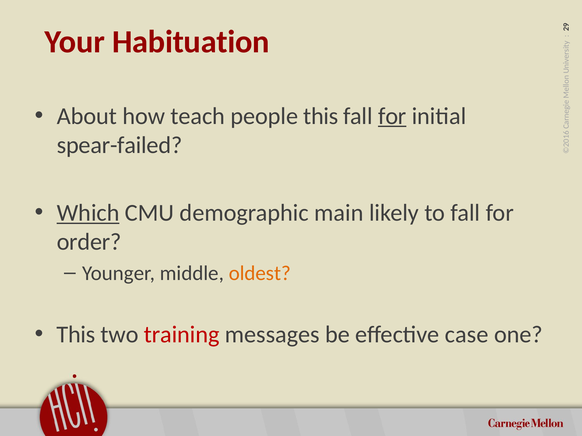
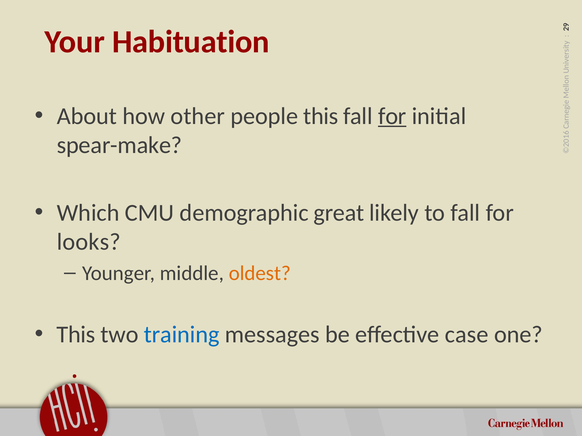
teach: teach -> other (198, 116)
spear-failed: spear-failed -> spear-make (119, 145)
Which underline: present -> none (88, 213)
main: main -> great (339, 213)
order: order -> looks (89, 242)
training colour: red -> blue (182, 335)
